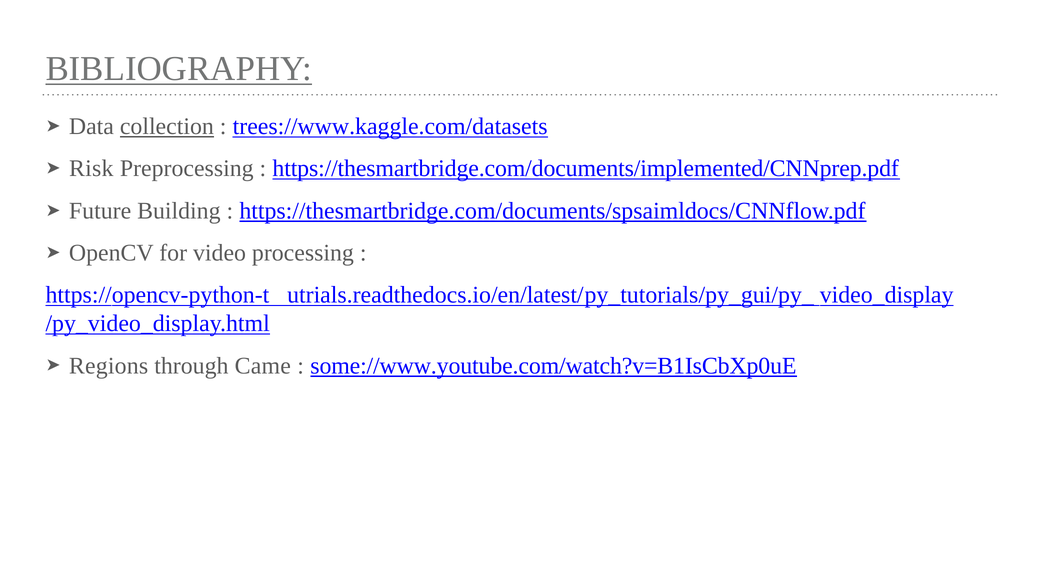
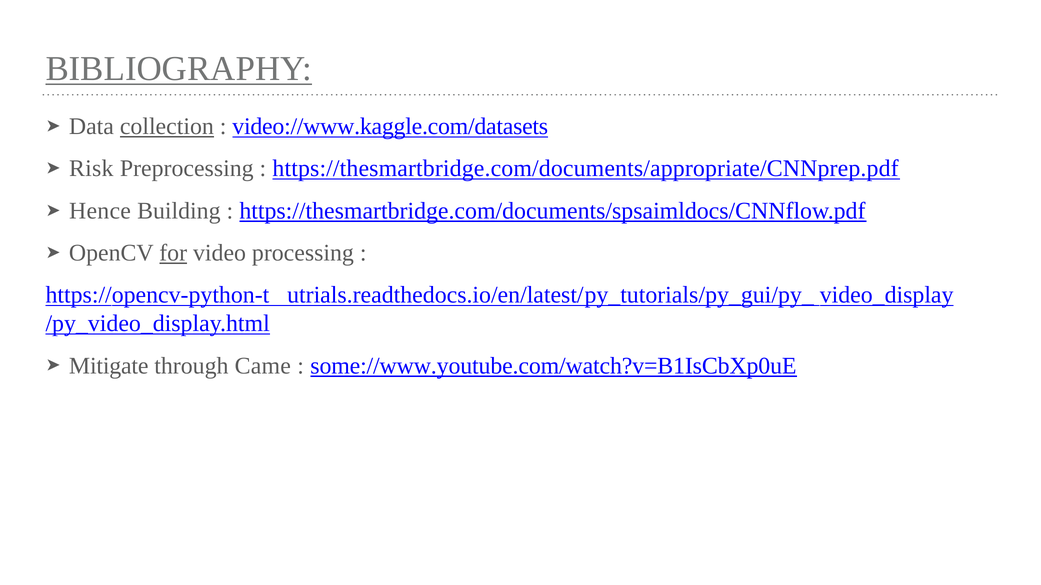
trees://www.kaggle.com/datasets: trees://www.kaggle.com/datasets -> video://www.kaggle.com/datasets (390, 127)
https://thesmartbridge.com/documents/implemented/CNNprep.pdf: https://thesmartbridge.com/documents/implemented/CNNprep.pdf -> https://thesmartbridge.com/documents/appropriate/CNNprep.pdf (586, 169)
Future: Future -> Hence (100, 211)
for underline: none -> present (173, 253)
Regions: Regions -> Mitigate (109, 366)
